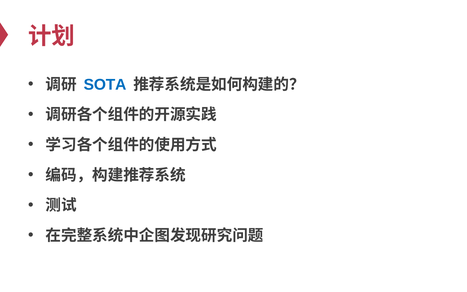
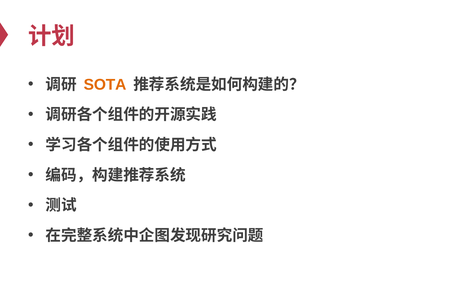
SOTA colour: blue -> orange (105, 85)
